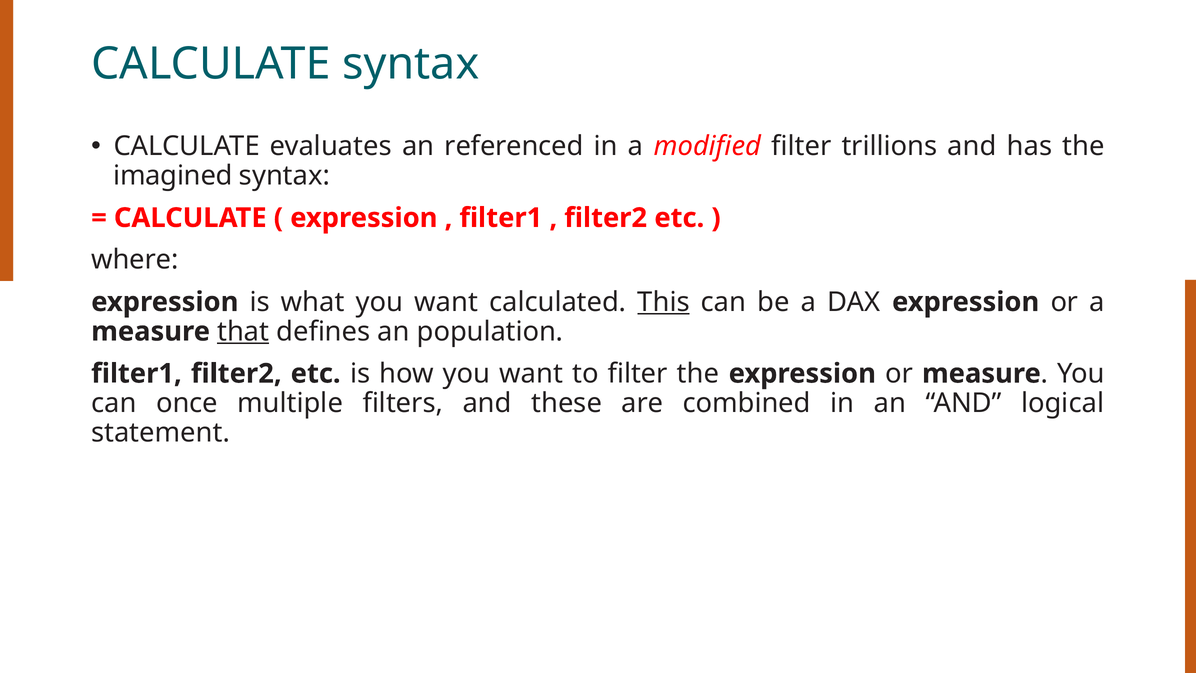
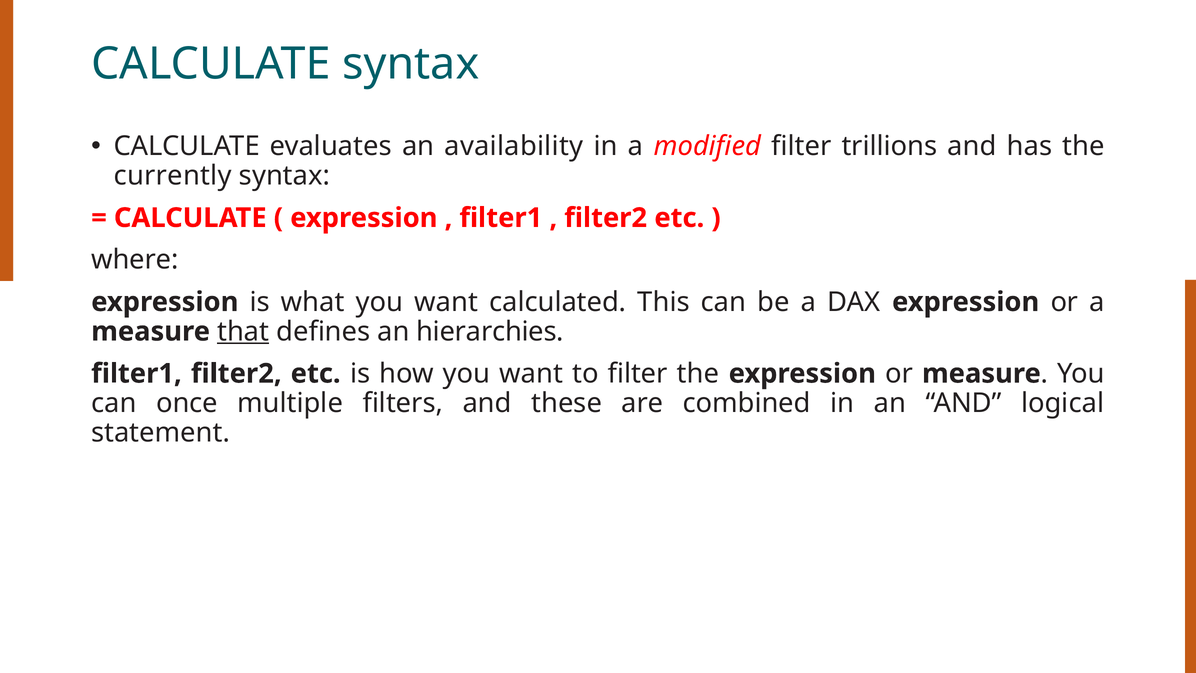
referenced: referenced -> availability (514, 146)
imagined: imagined -> currently (173, 176)
This underline: present -> none (664, 302)
population: population -> hierarchies (490, 331)
